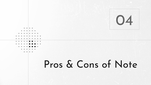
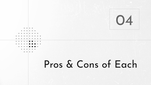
Note: Note -> Each (126, 64)
